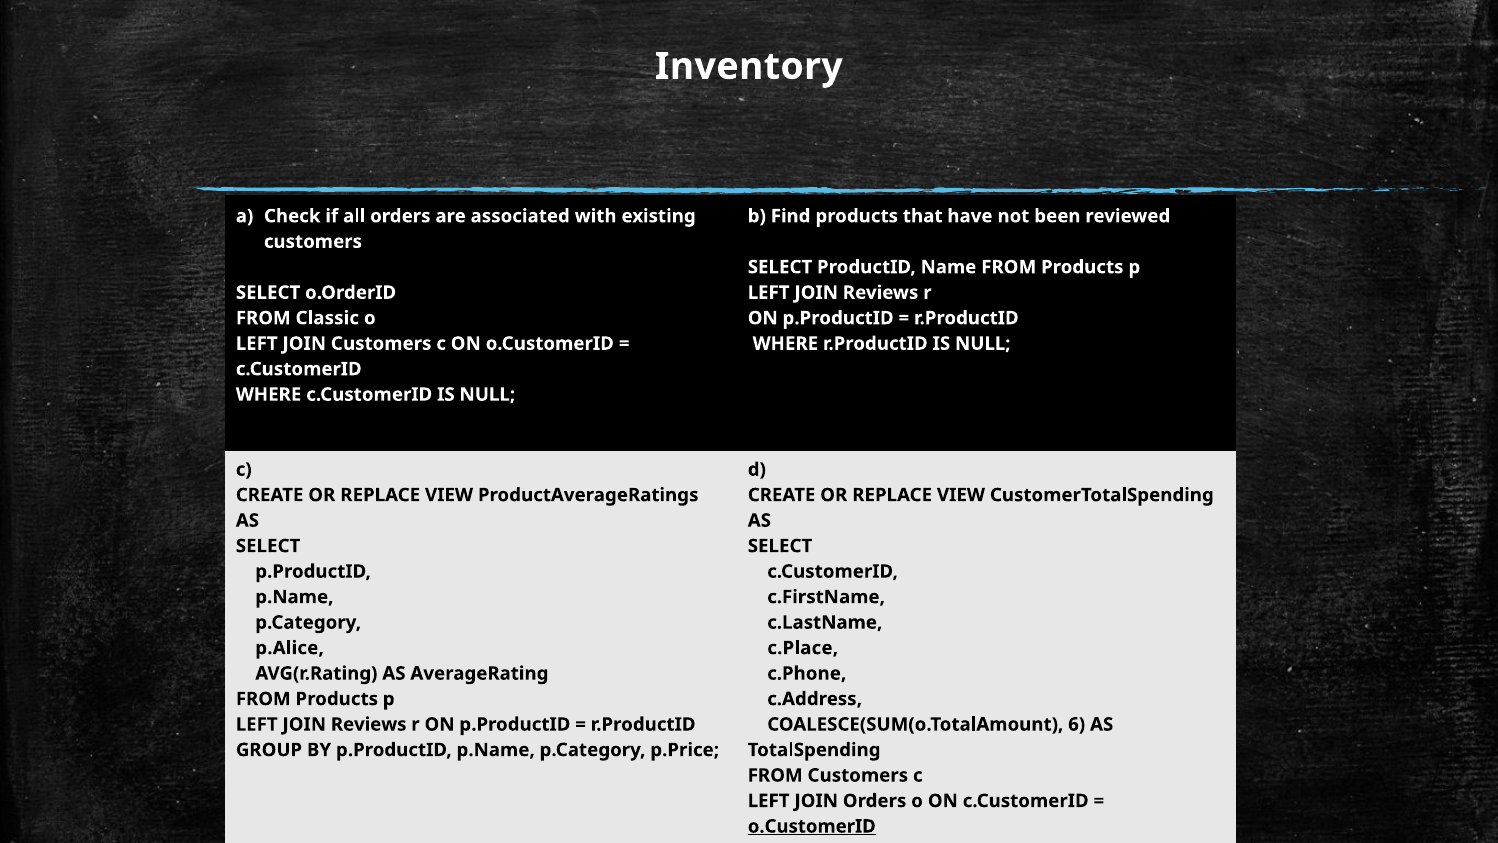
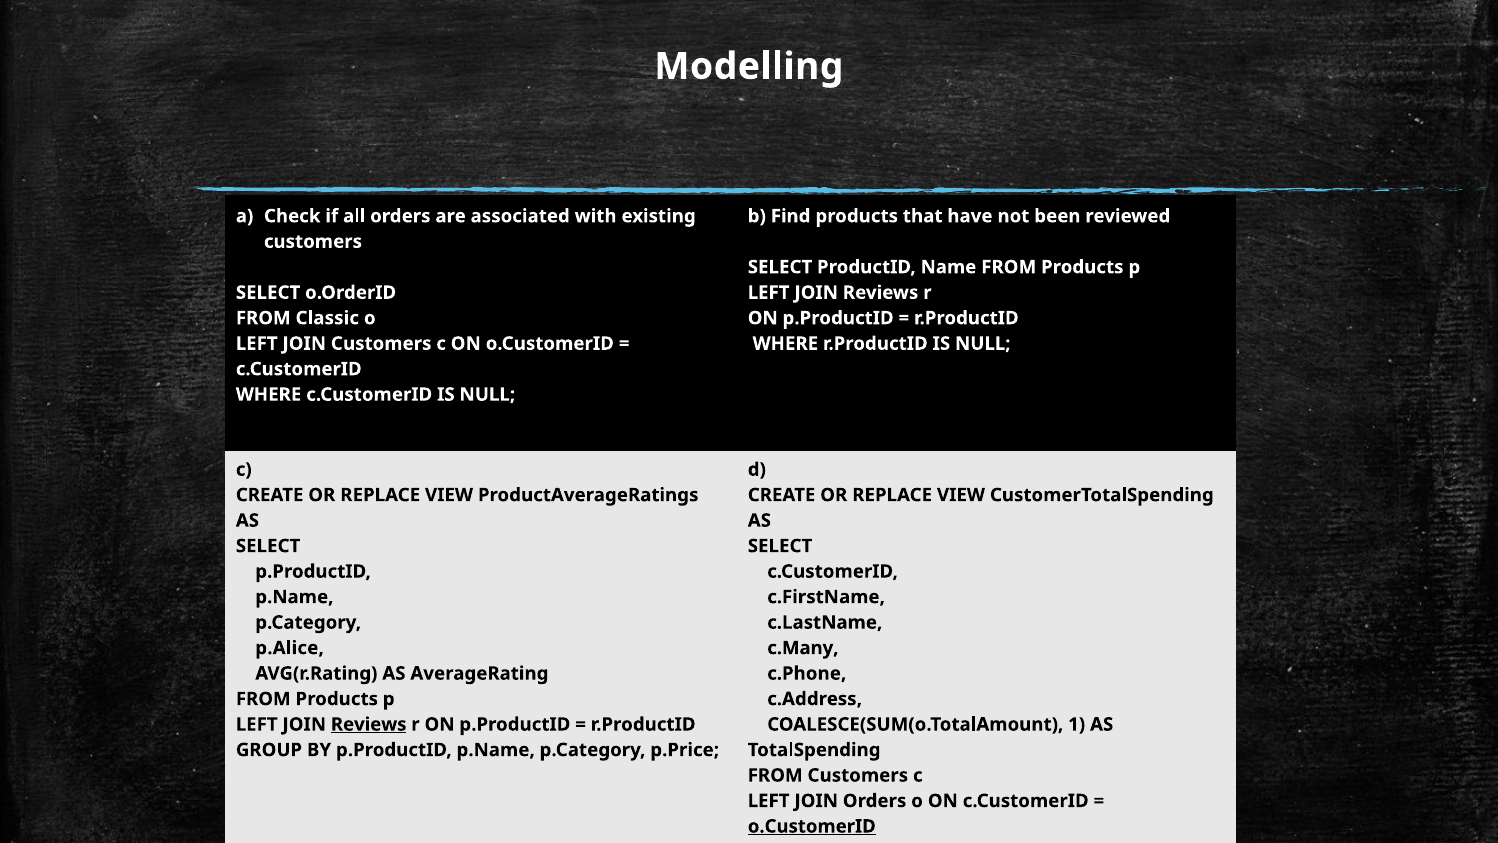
Inventory: Inventory -> Modelling (749, 66)
c.Place: c.Place -> c.Many (803, 648)
Reviews underline: none -> present (369, 724)
6: 6 -> 1 (1077, 724)
